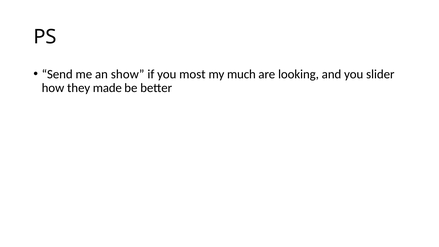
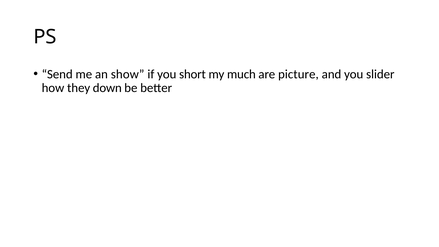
most: most -> short (192, 74)
looking: looking -> picture (298, 74)
made: made -> down (107, 88)
